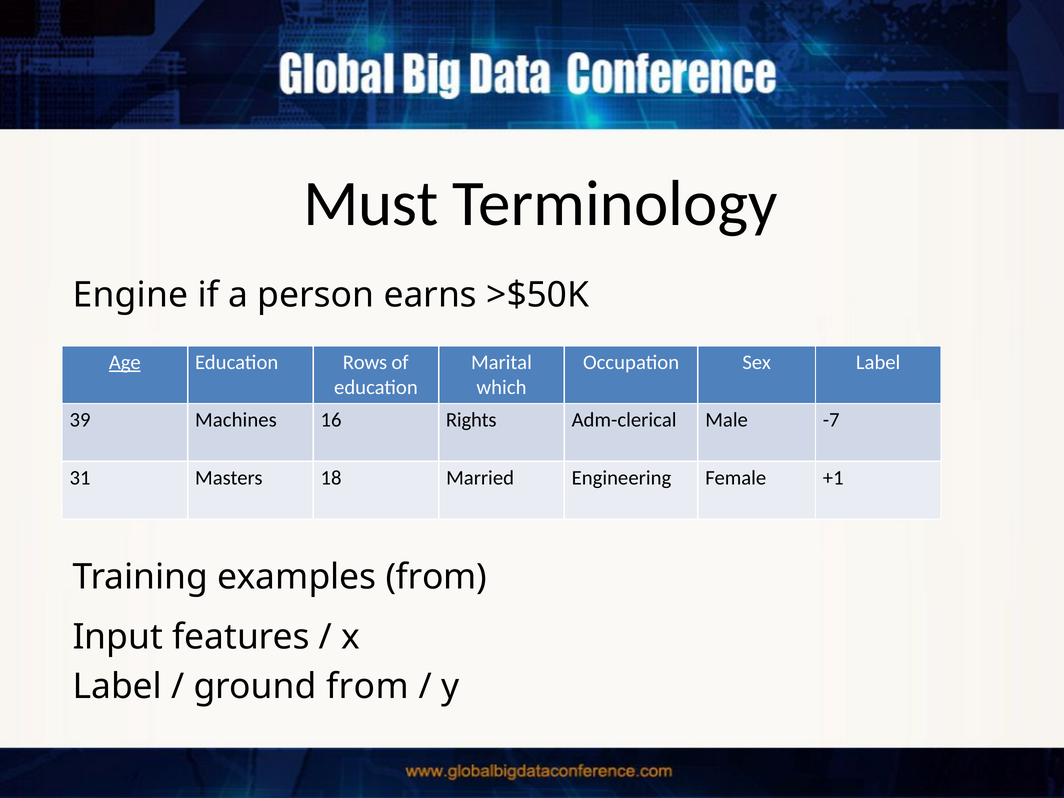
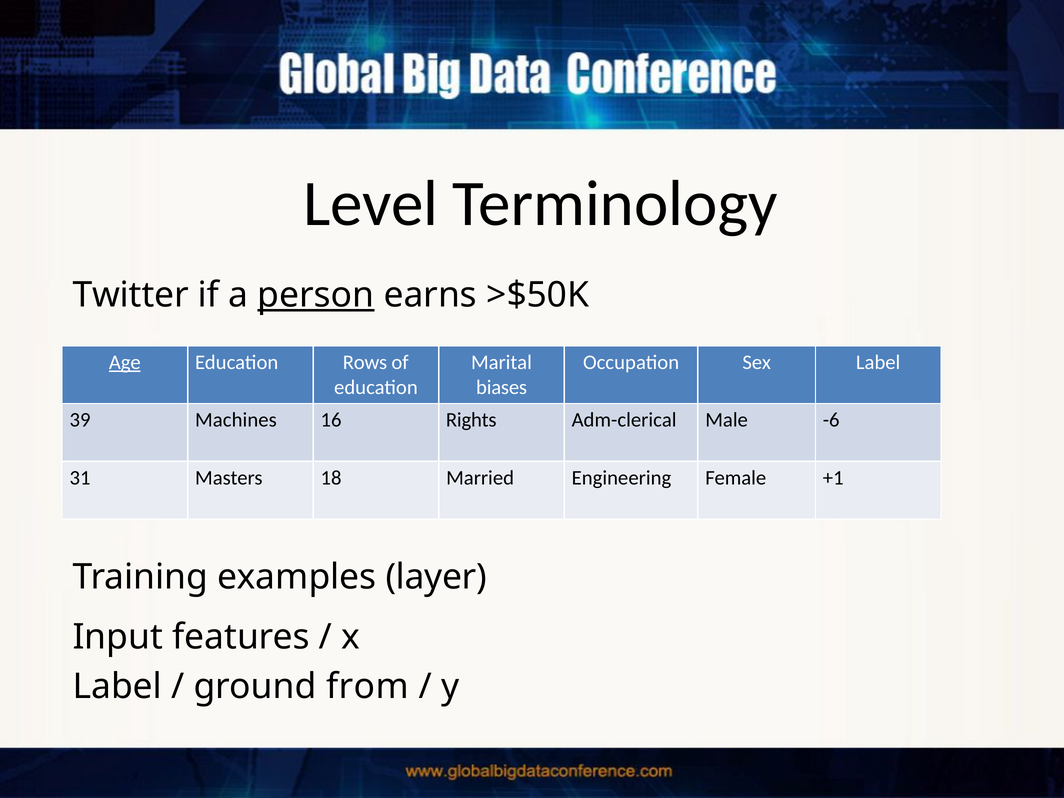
Must: Must -> Level (371, 204)
Engine: Engine -> Twitter (131, 295)
person underline: none -> present (316, 295)
which: which -> biases (502, 388)
-7: -7 -> -6 (831, 420)
examples from: from -> layer (436, 577)
